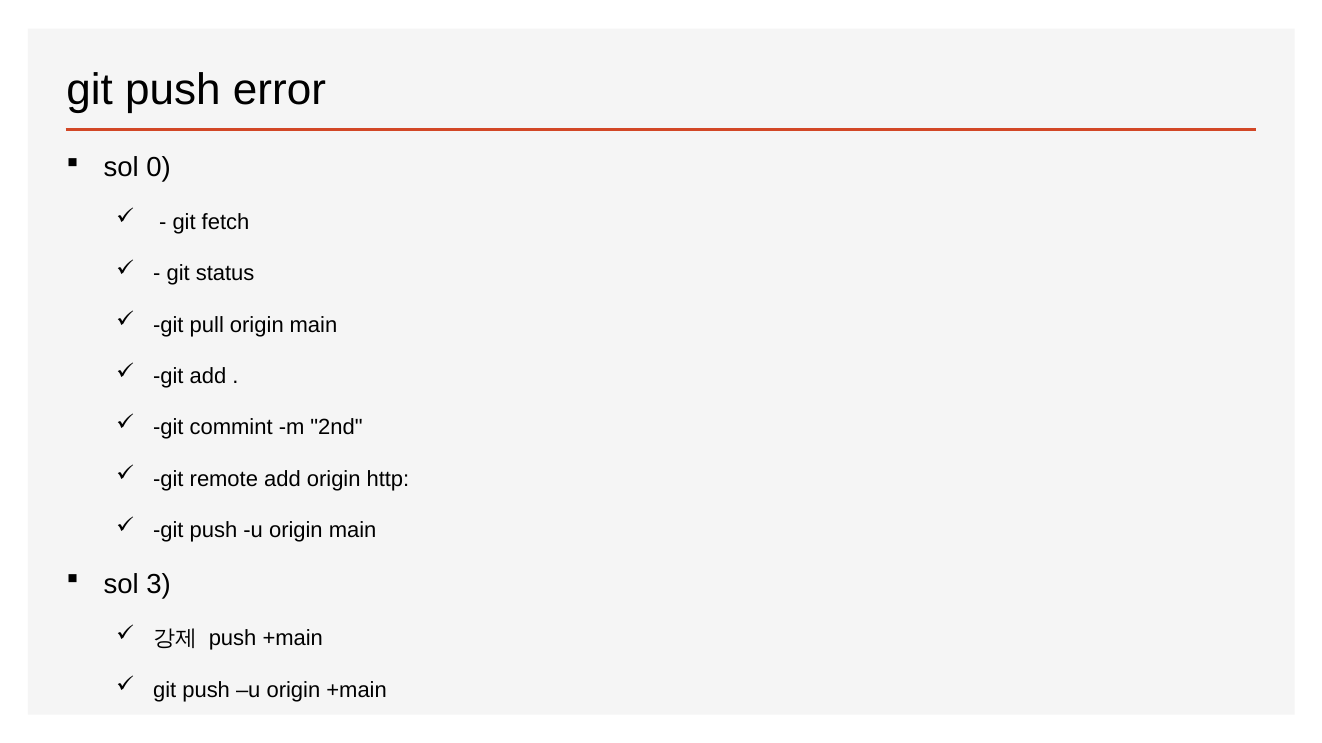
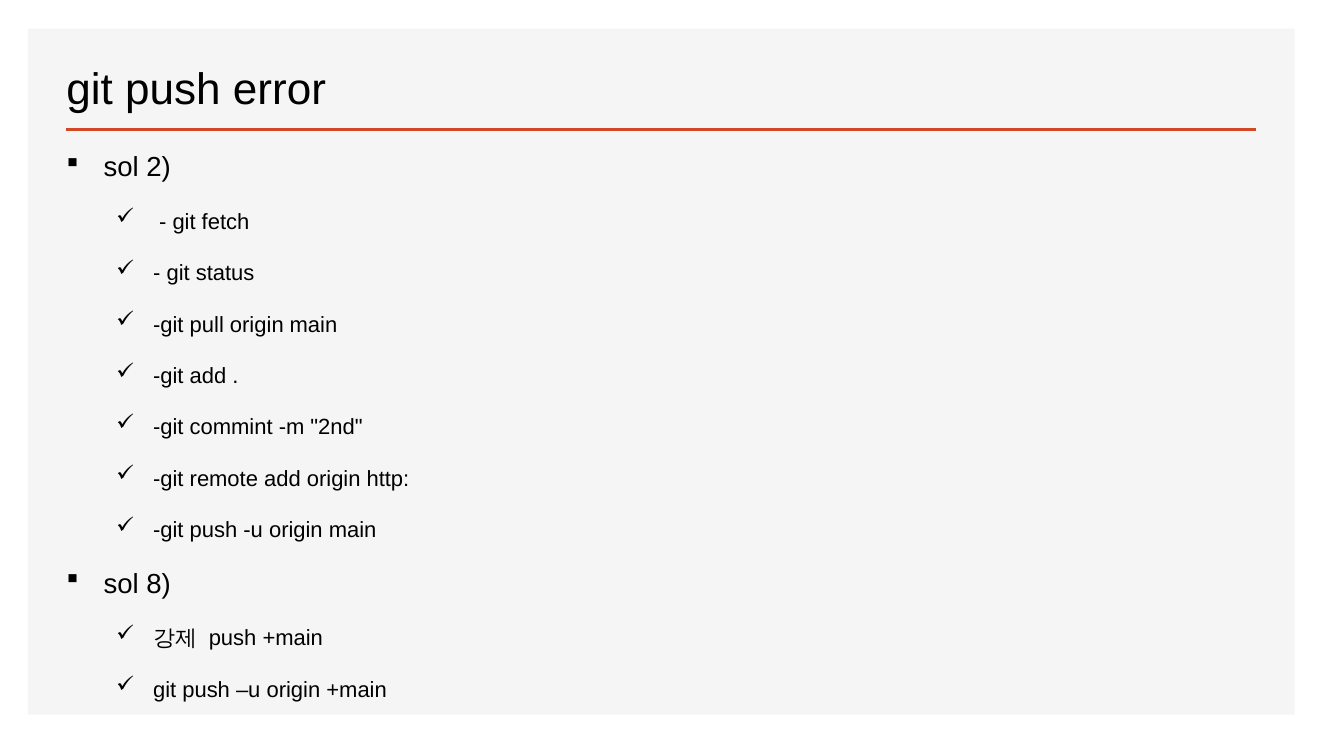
0: 0 -> 2 (159, 168)
3: 3 -> 8 (159, 585)
